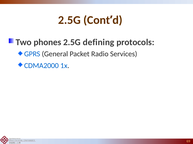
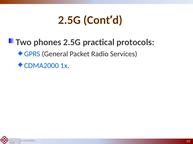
defining: defining -> practical (99, 42)
